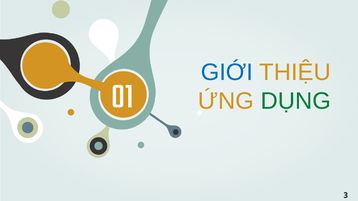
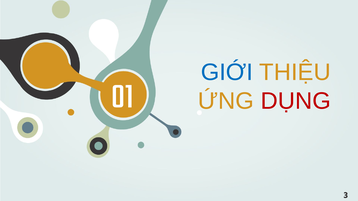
DỤNG colour: green -> red (296, 101)
